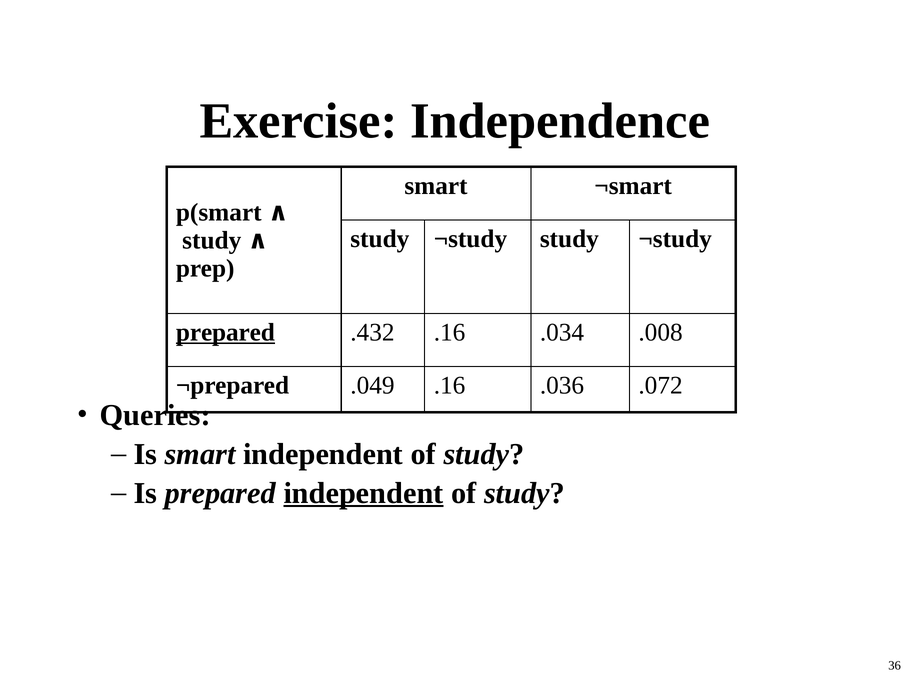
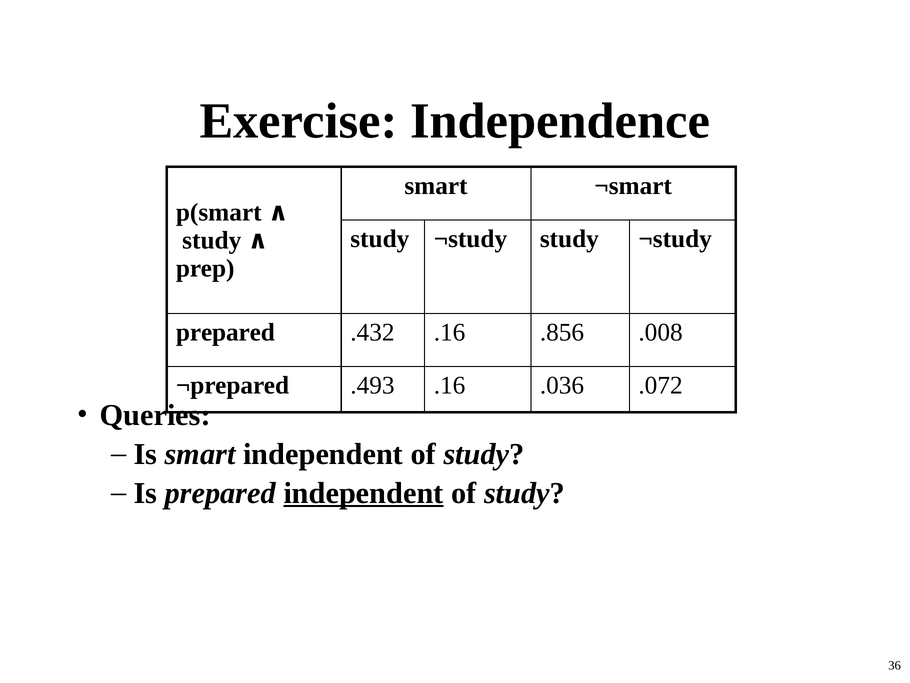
prepared underline: present -> none (225, 332)
.034: .034 -> .856 (562, 332)
.049: .049 -> .493 (372, 385)
